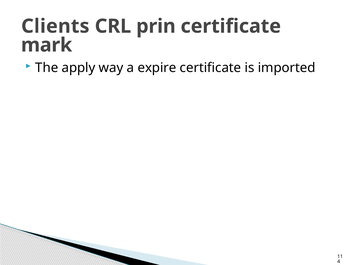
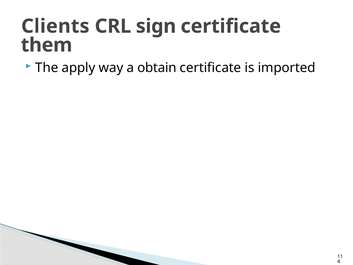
prin: prin -> sign (156, 26)
mark: mark -> them (47, 45)
expire: expire -> obtain (157, 68)
